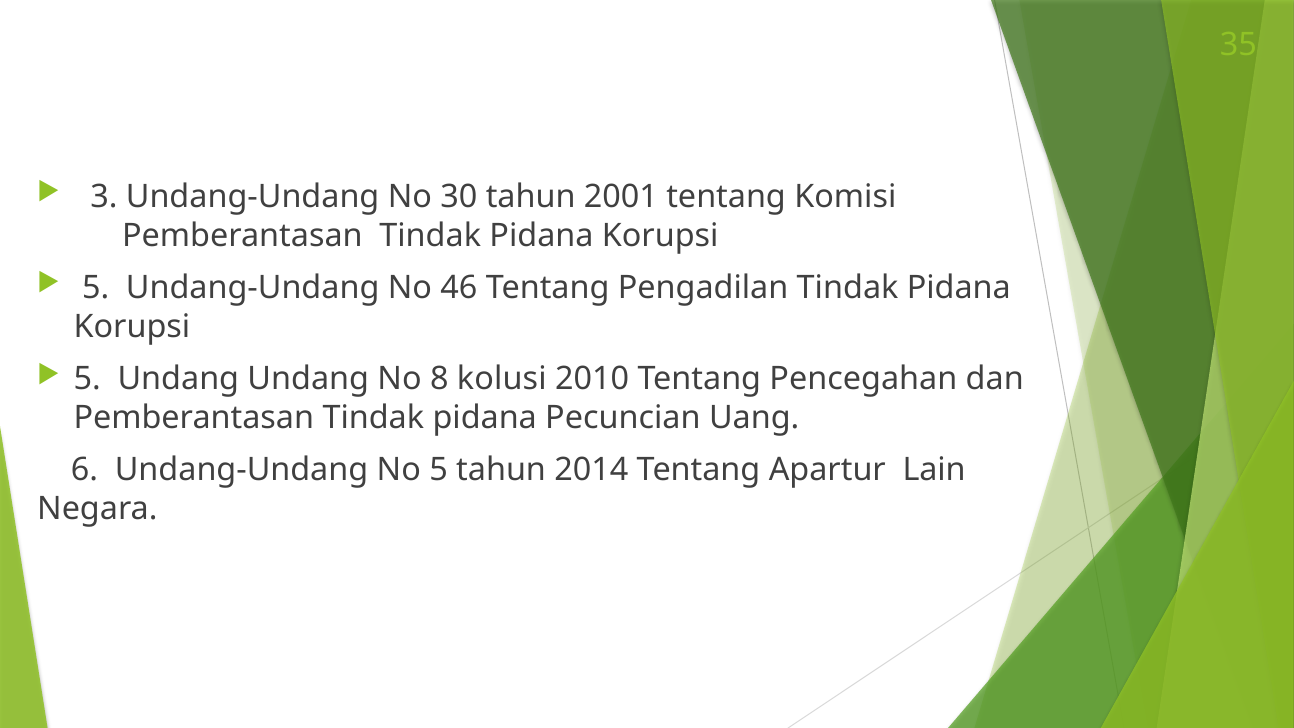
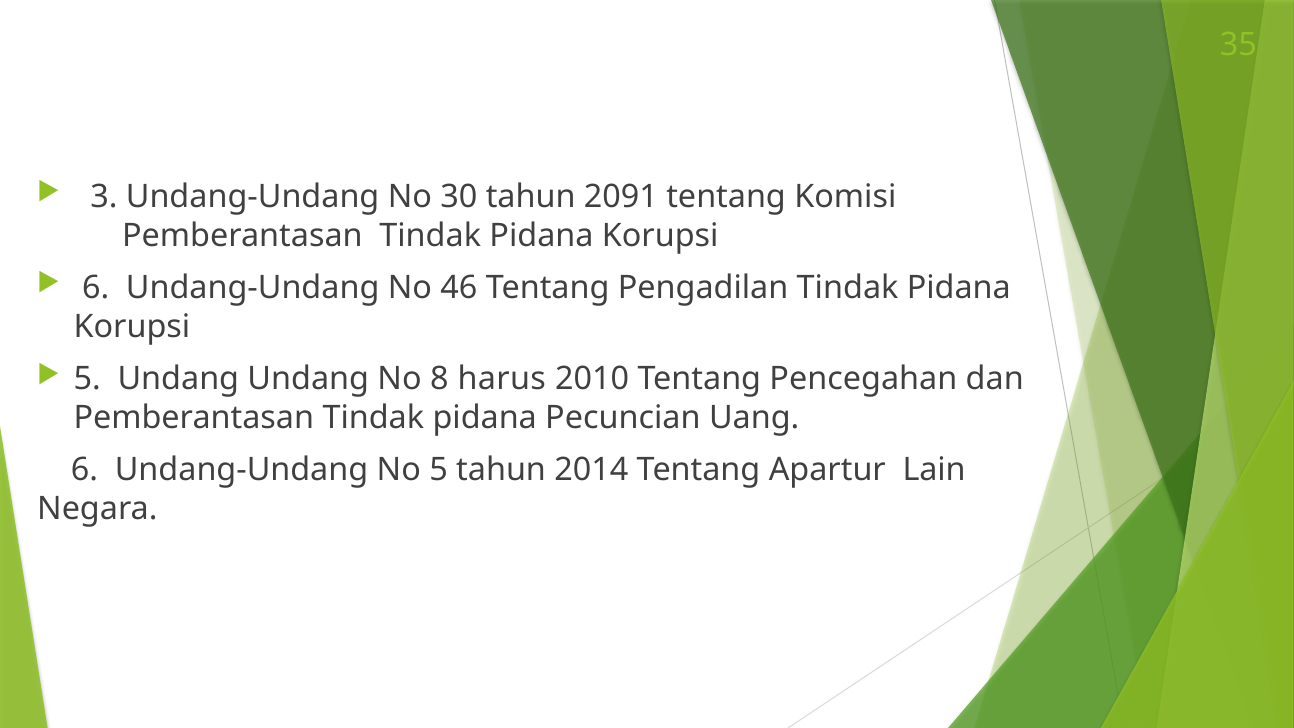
2001: 2001 -> 2091 (621, 197)
5: 5 -> 6 (96, 288)
kolusi: kolusi -> harus (502, 379)
